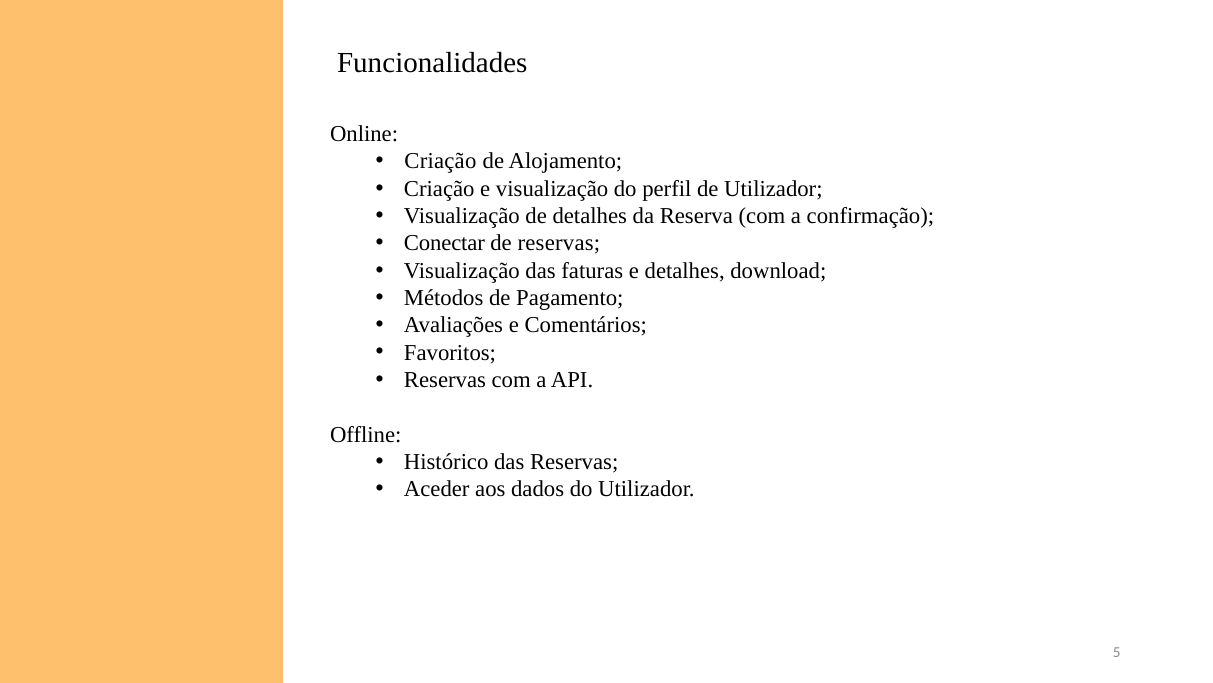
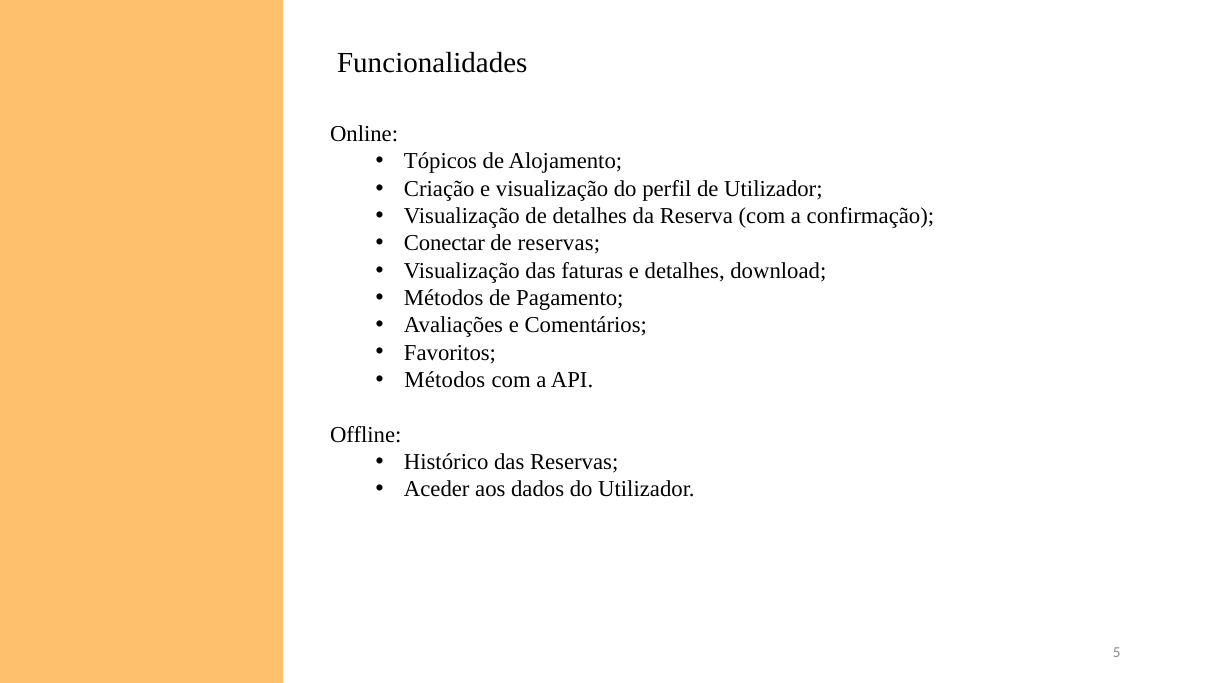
Criação: Criação -> Tópicos (441, 161)
Reservas: Reservas -> Métodos (445, 380)
